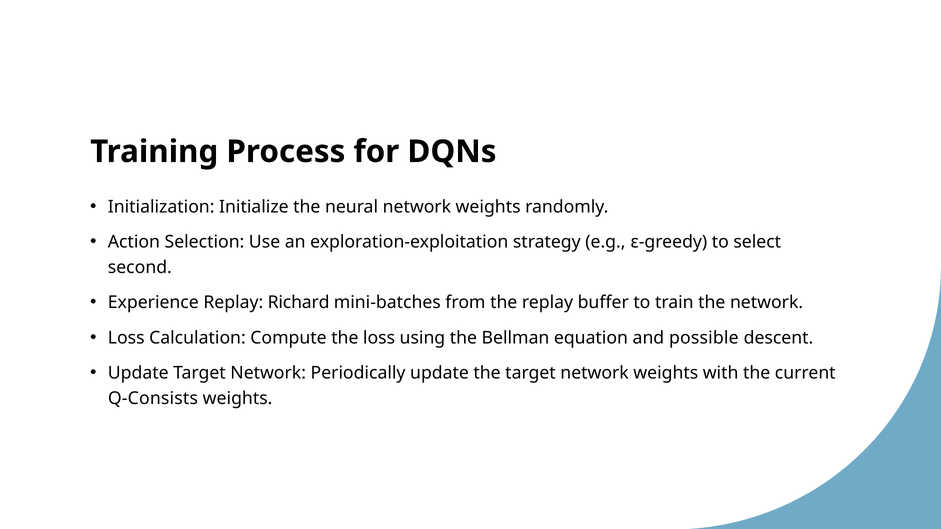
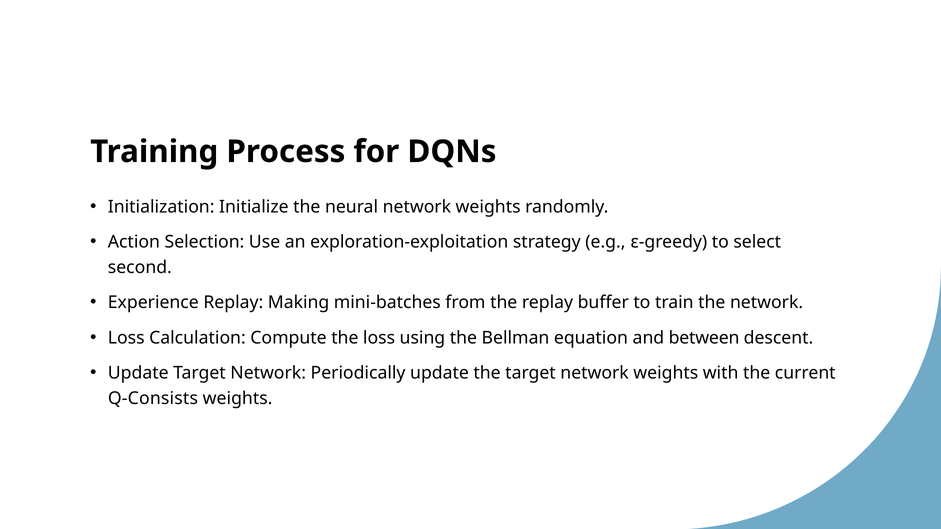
Richard: Richard -> Making (299, 303)
possible: possible -> between (704, 338)
